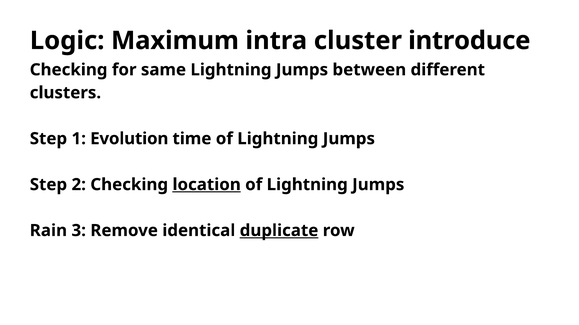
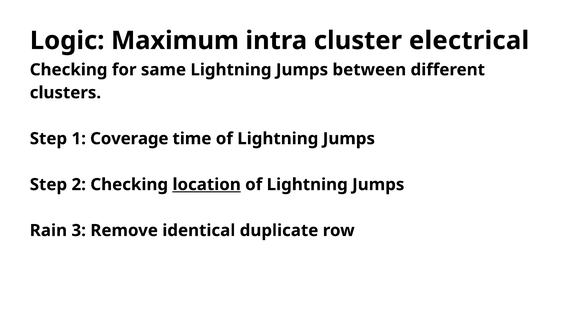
introduce: introduce -> electrical (469, 41)
Evolution: Evolution -> Coverage (129, 139)
duplicate underline: present -> none (279, 231)
